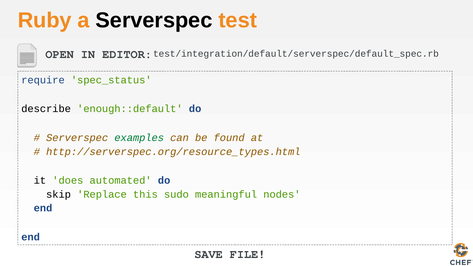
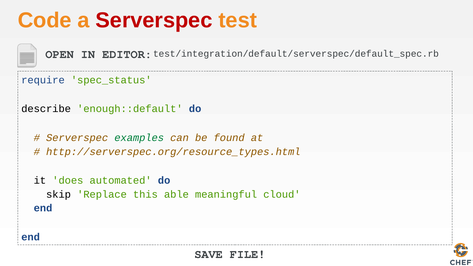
Ruby: Ruby -> Code (45, 20)
Serverspec colour: black -> red (154, 20)
sudo: sudo -> able (176, 194)
nodes: nodes -> cloud (282, 194)
